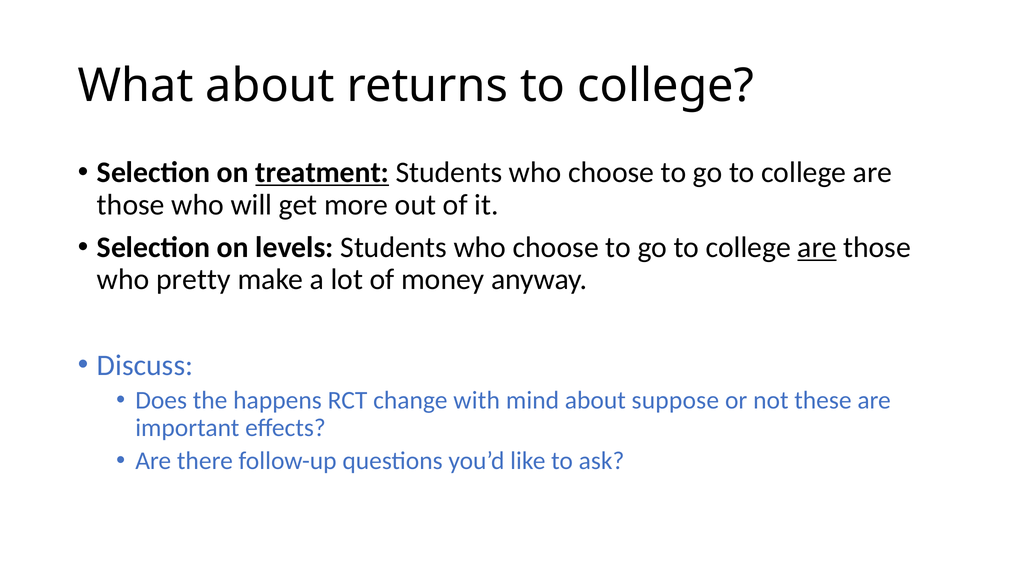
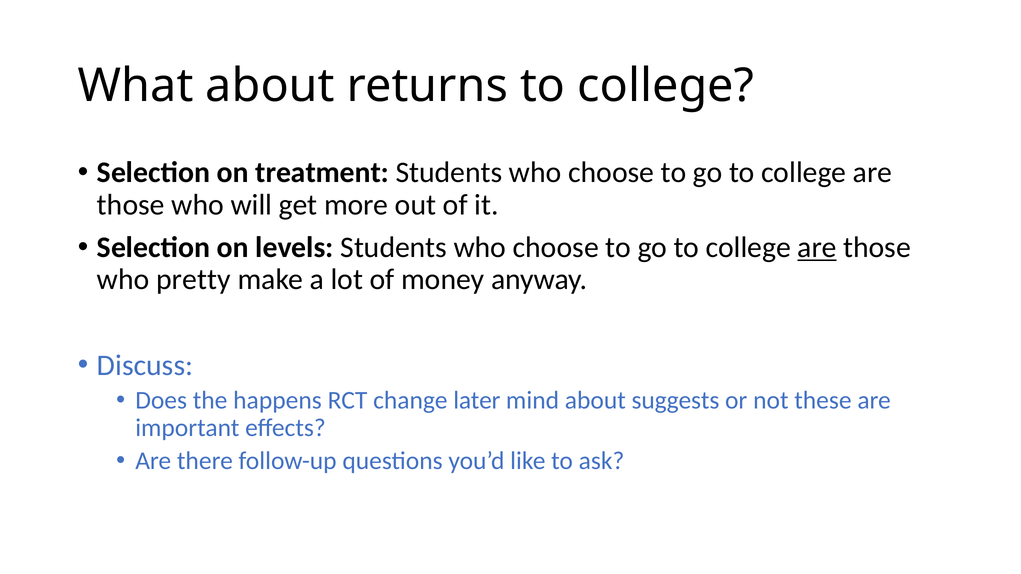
treatment underline: present -> none (322, 173)
with: with -> later (477, 401)
suppose: suppose -> suggests (675, 401)
